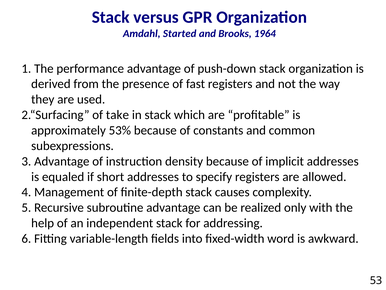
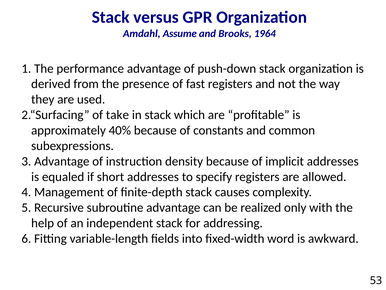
Started: Started -> Assume (180, 34)
53%: 53% -> 40% (120, 130)
